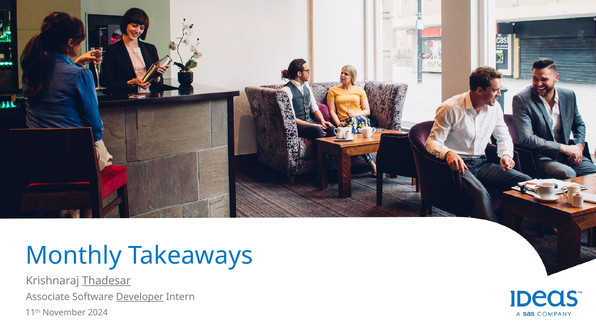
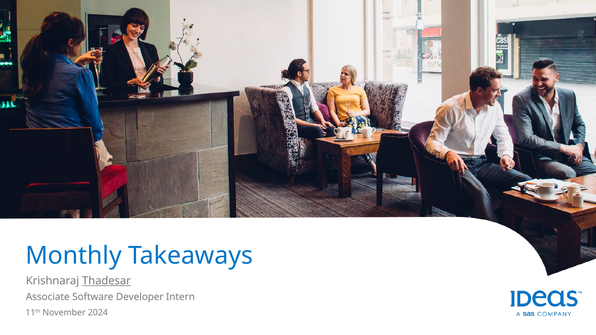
Developer underline: present -> none (140, 297)
